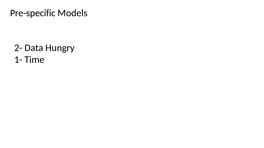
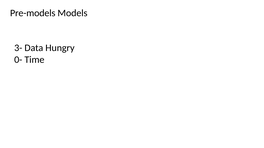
Pre-specific: Pre-specific -> Pre-models (33, 13)
2-: 2- -> 3- (18, 48)
1-: 1- -> 0- (18, 60)
